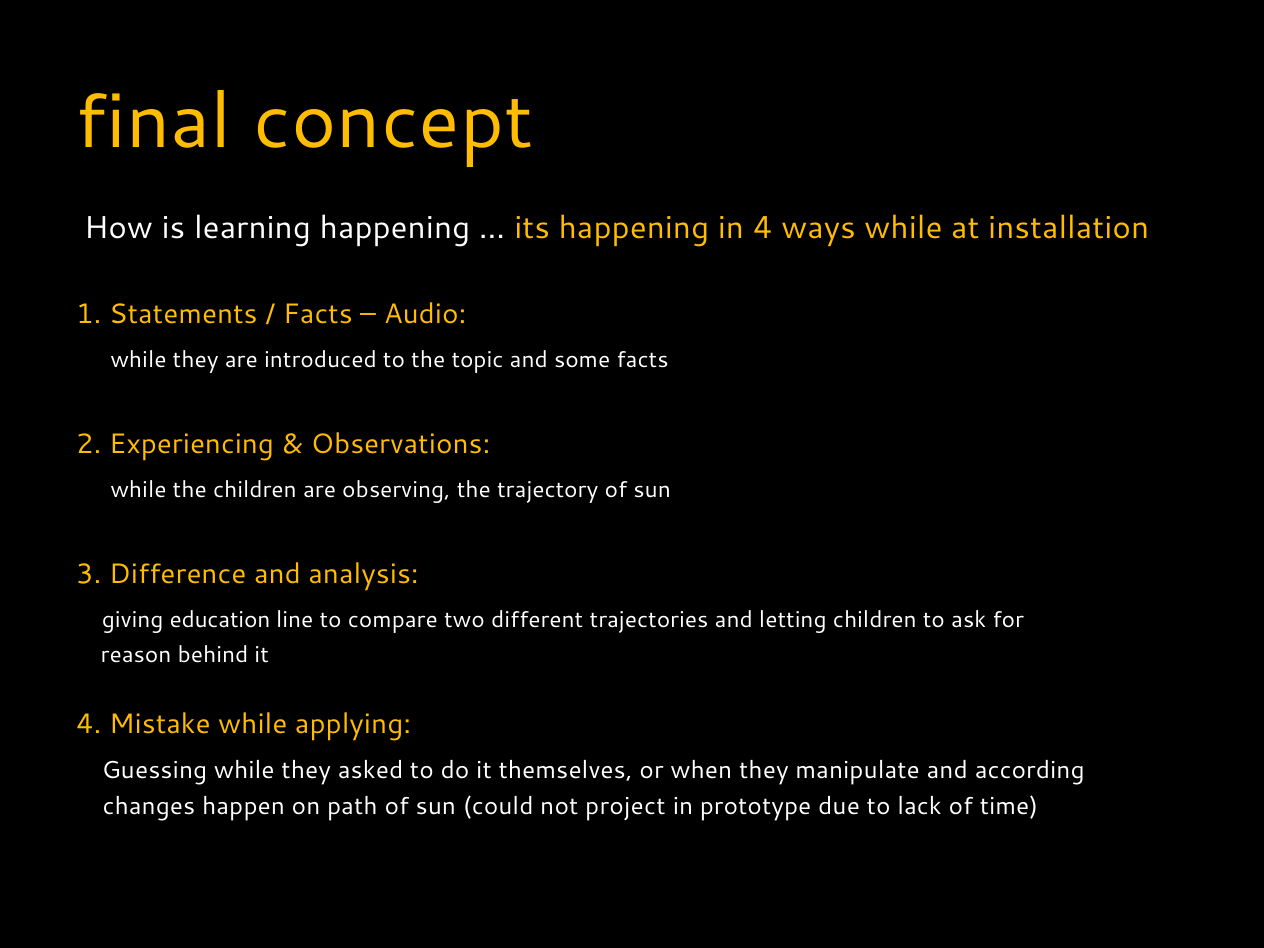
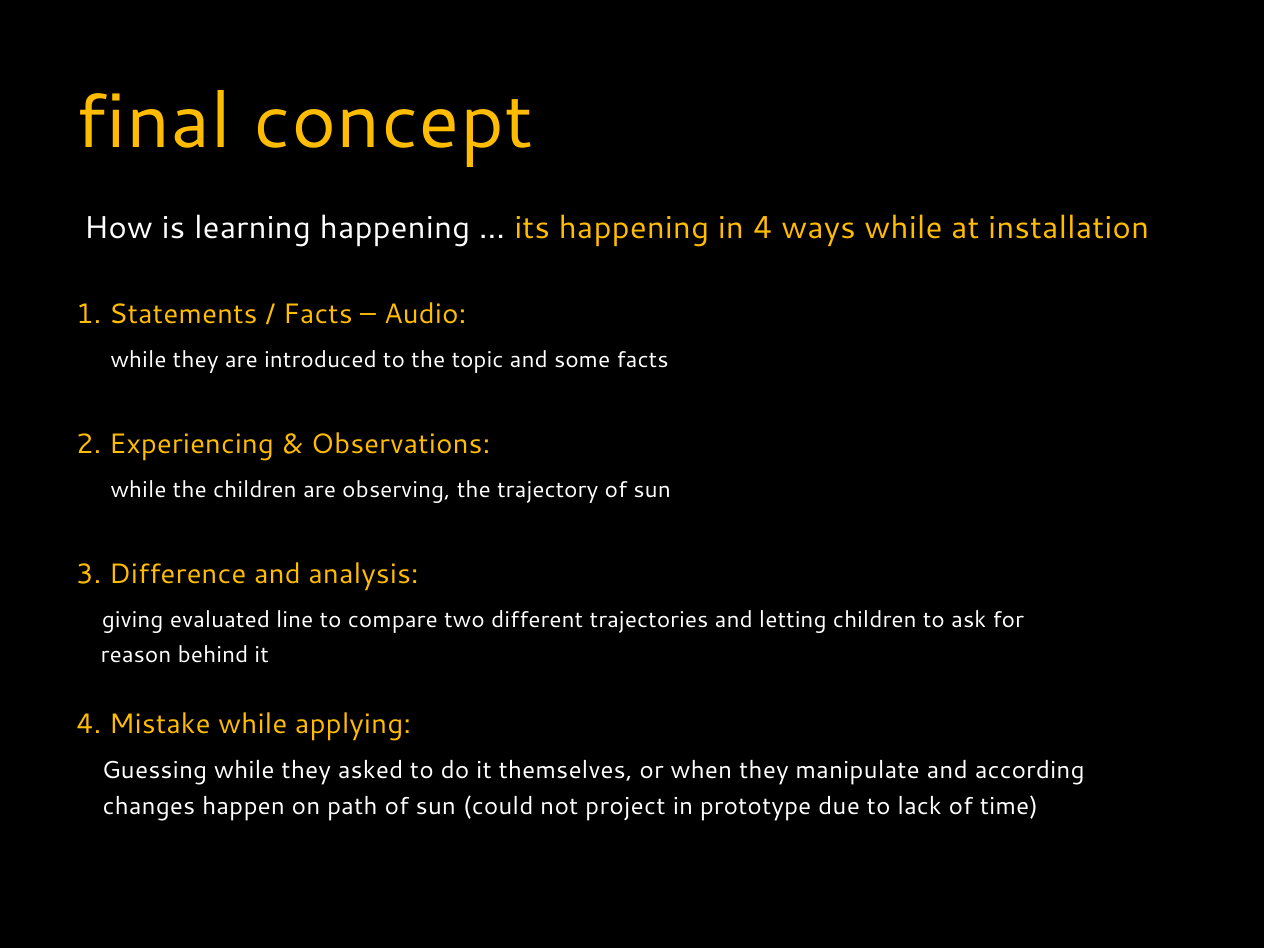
education: education -> evaluated (220, 620)
